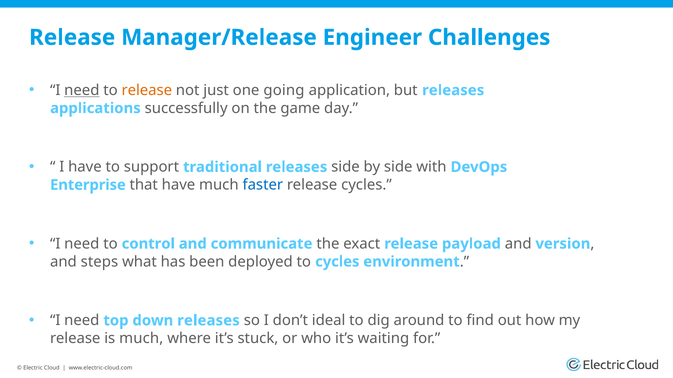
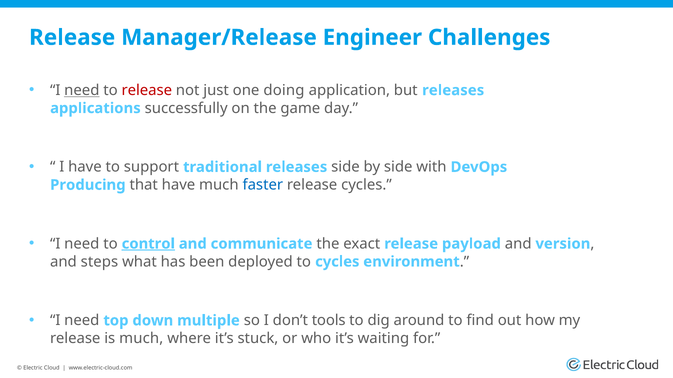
release colour: orange -> red (147, 90)
going: going -> doing (284, 90)
Enterprise: Enterprise -> Producing (88, 185)
control underline: none -> present (148, 244)
down releases: releases -> multiple (208, 321)
ideal: ideal -> tools (329, 321)
